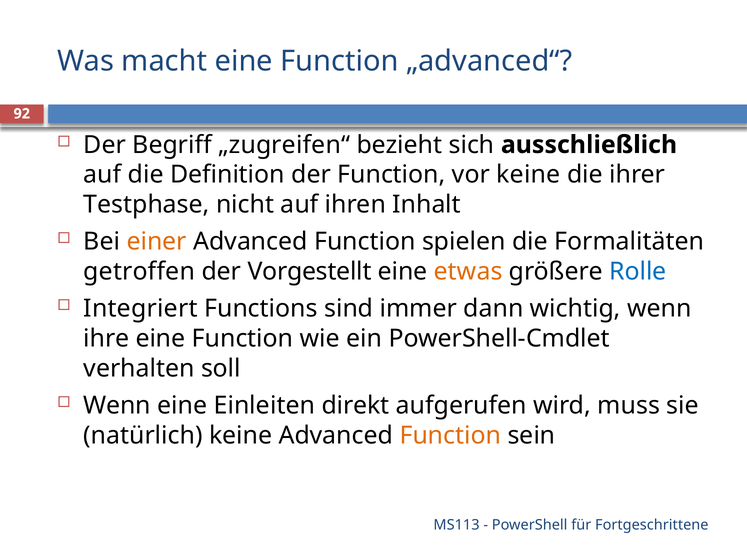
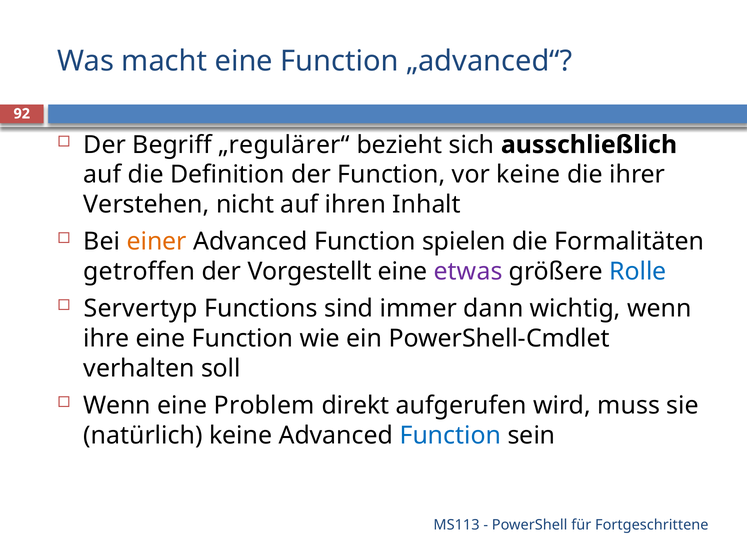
„zugreifen“: „zugreifen“ -> „regulärer“ (284, 145)
Testphase: Testphase -> Verstehen (146, 205)
etwas colour: orange -> purple (468, 272)
Integriert: Integriert -> Servertyp (141, 309)
Einleiten: Einleiten -> Problem (264, 406)
Function colour: orange -> blue (450, 436)
